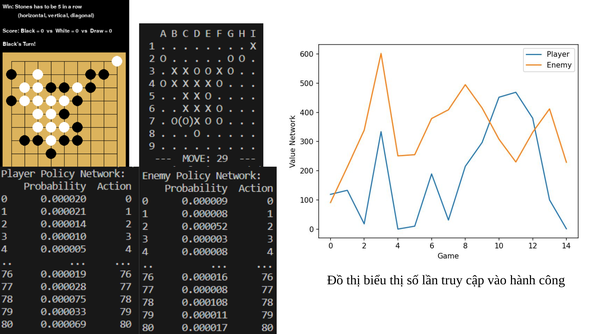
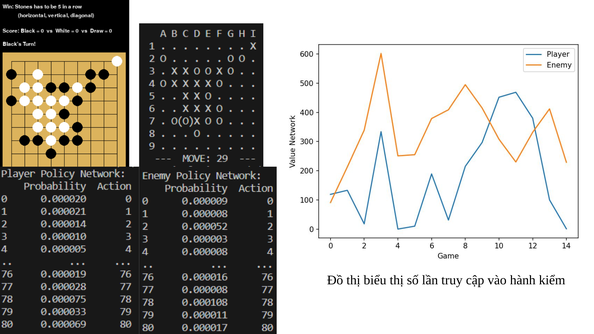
công: công -> kiểm (552, 280)
